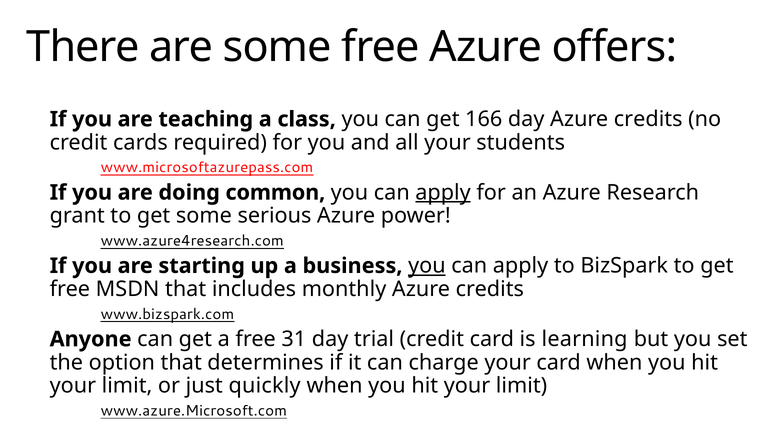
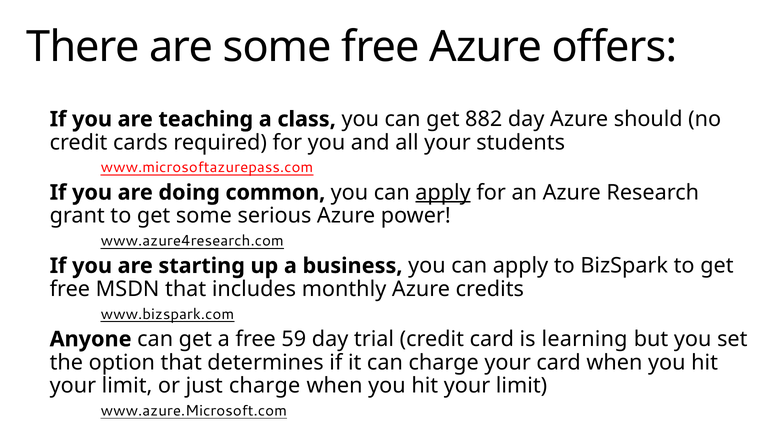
166: 166 -> 882 (484, 119)
day Azure credits: credits -> should (648, 119)
you underline: present -> none (427, 266)
31: 31 -> 59 (294, 340)
just quickly: quickly -> charge (265, 386)
